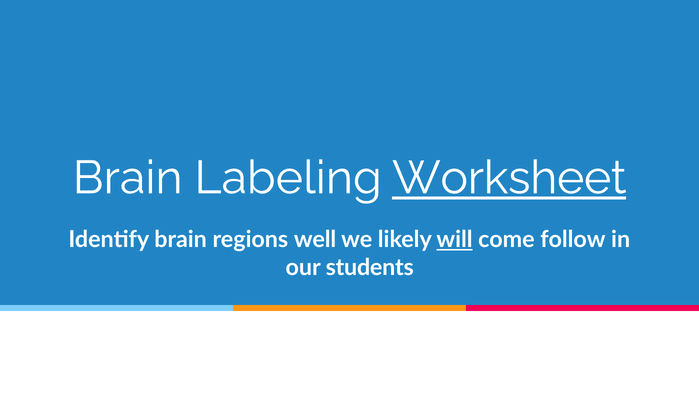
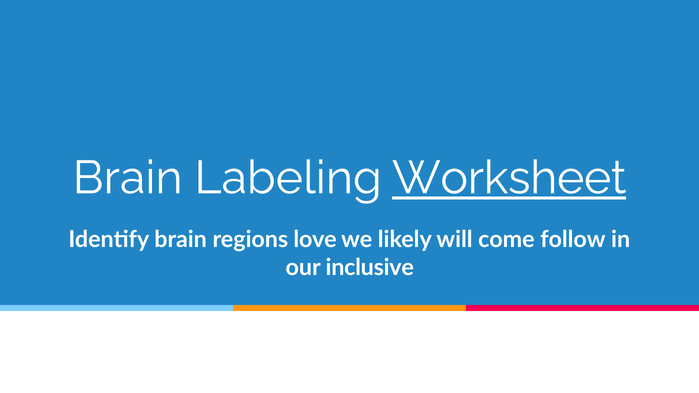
well: well -> love (315, 240)
will underline: present -> none (455, 240)
students: students -> inclusive (370, 268)
